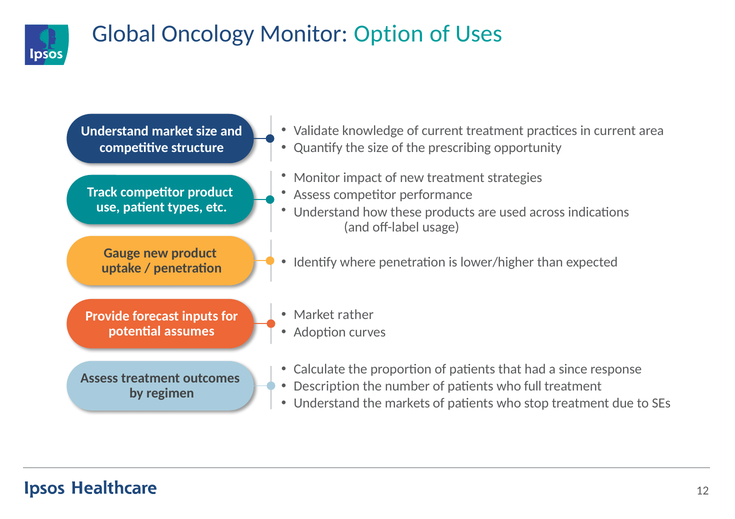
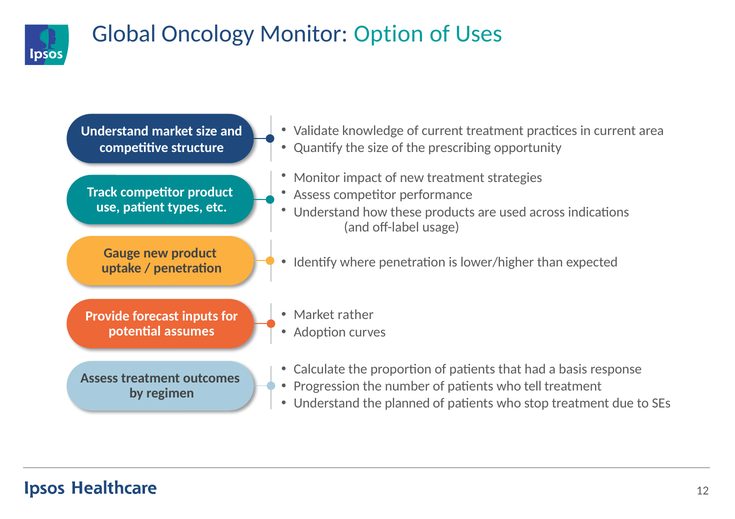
since: since -> basis (573, 370)
Description: Description -> Progression (327, 387)
full: full -> tell (533, 387)
markets: markets -> planned (407, 404)
